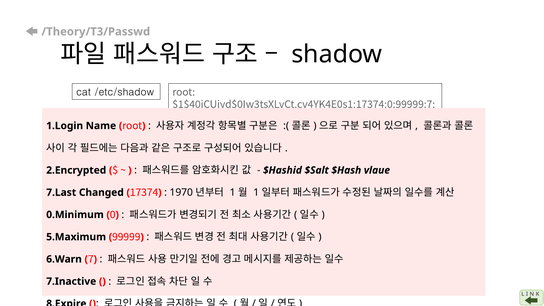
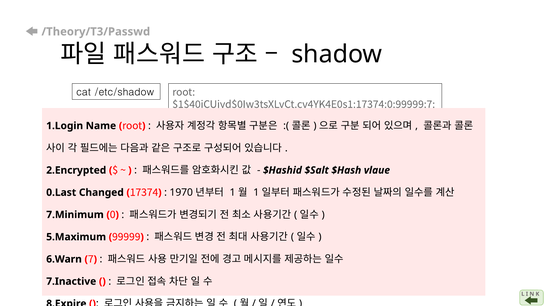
7.Last: 7.Last -> 0.Last (61, 192)
0.Minimum: 0.Minimum -> 7.Minimum (75, 215)
